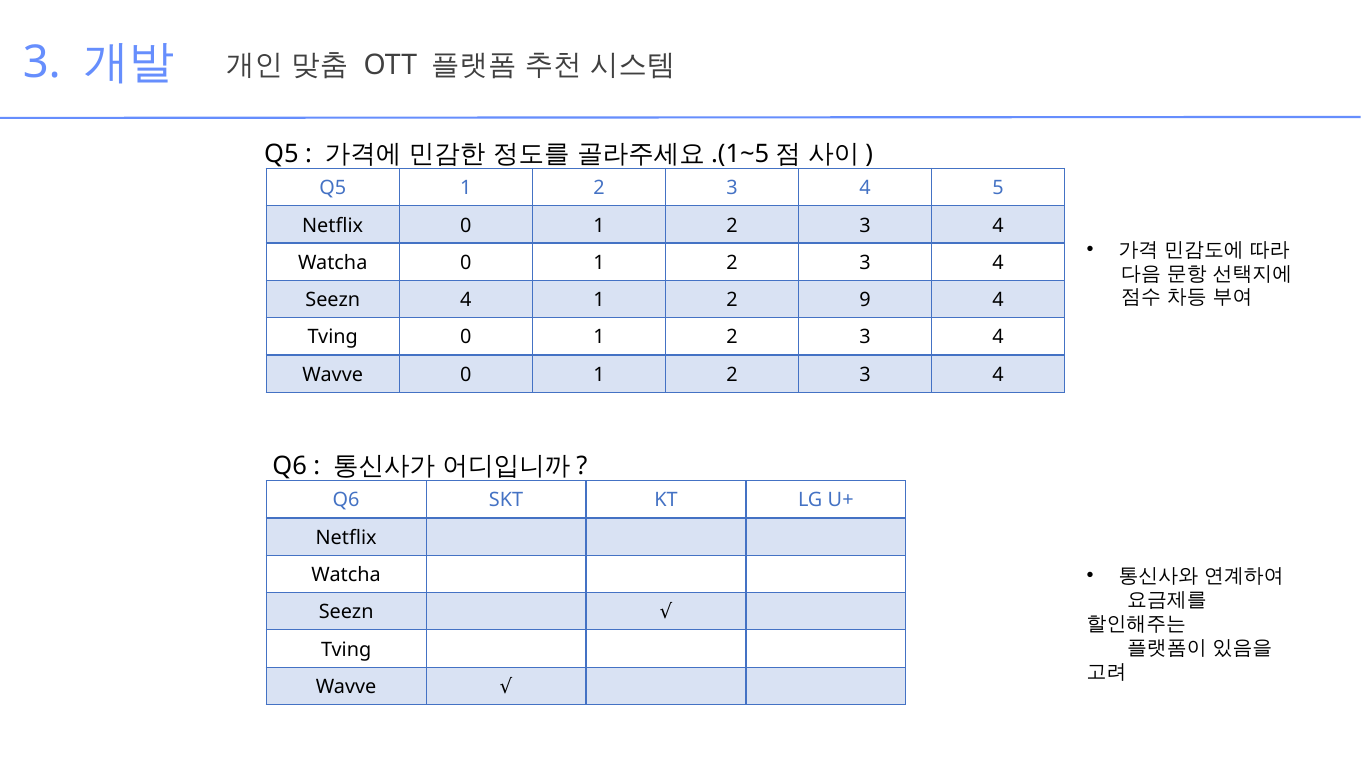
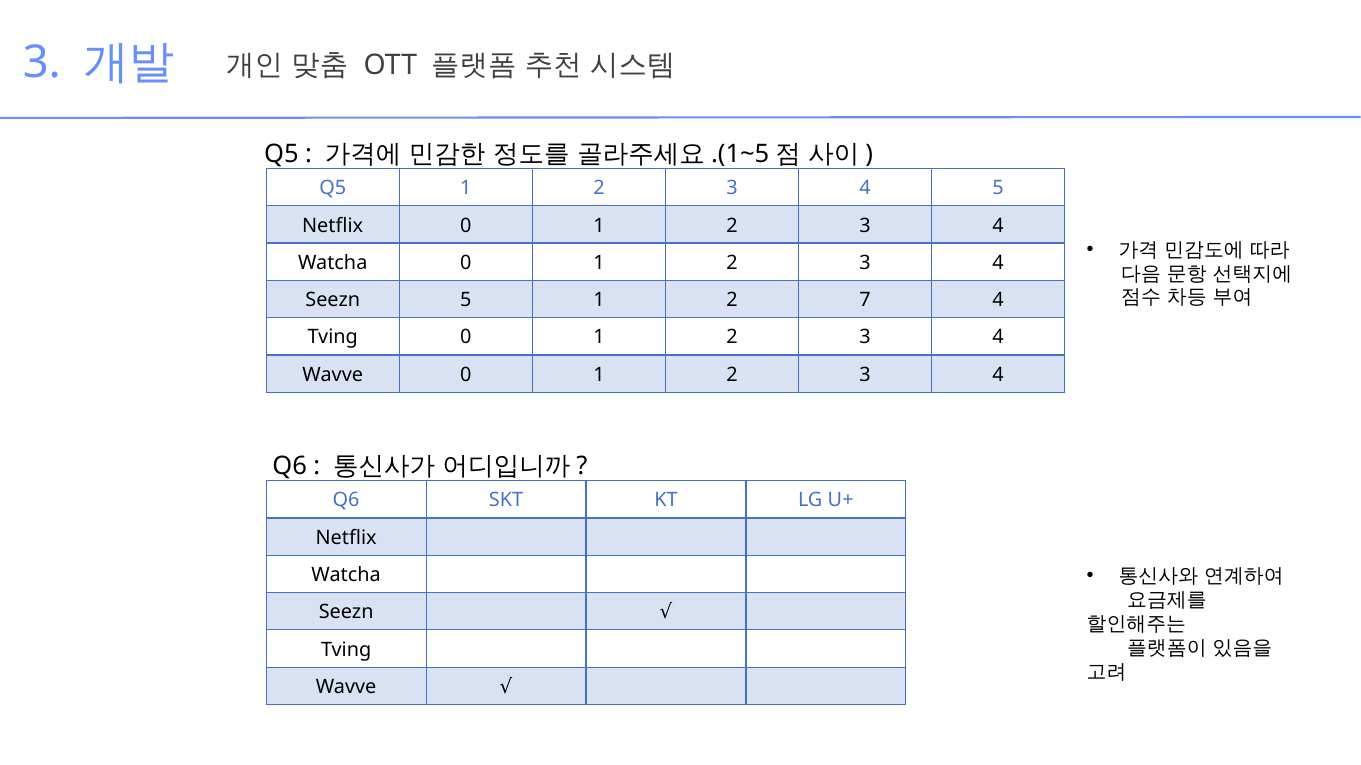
Seezn 4: 4 -> 5 (466, 300)
9: 9 -> 7 (865, 300)
